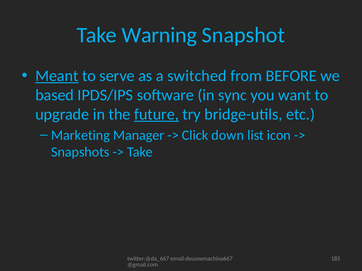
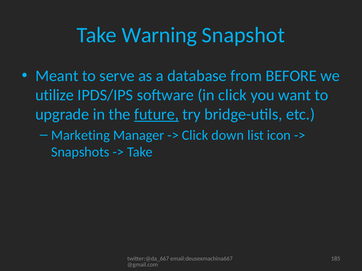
Meant underline: present -> none (57, 76)
switched: switched -> database (197, 76)
based: based -> utilize (55, 95)
in sync: sync -> click (232, 95)
